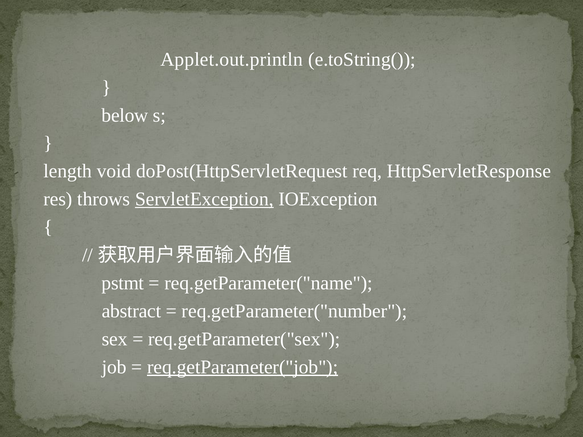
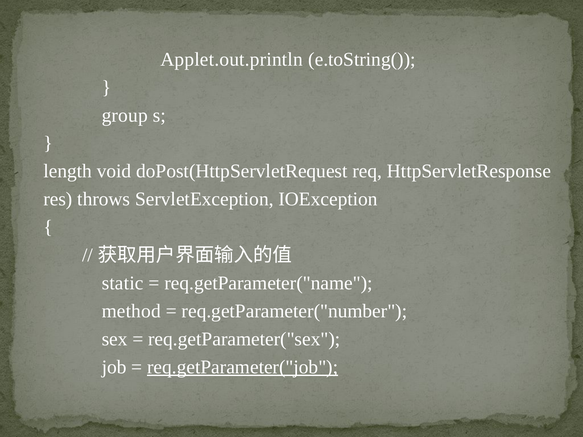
below: below -> group (125, 115)
ServletException underline: present -> none (204, 199)
pstmt: pstmt -> static (123, 283)
abstract: abstract -> method (131, 311)
